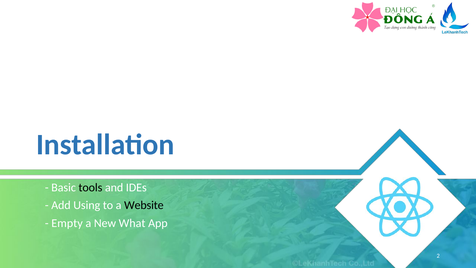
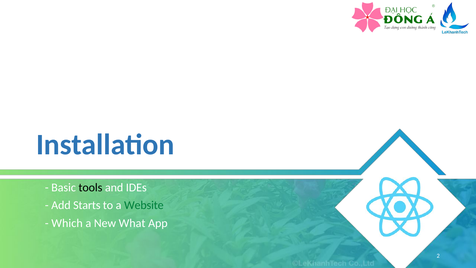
Using: Using -> Starts (87, 205)
Website colour: black -> green (144, 205)
Empty: Empty -> Which (67, 223)
